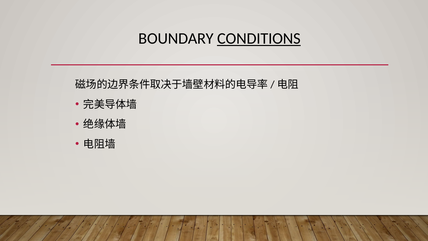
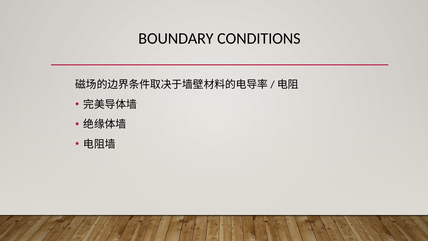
CONDITIONS underline: present -> none (259, 38)
